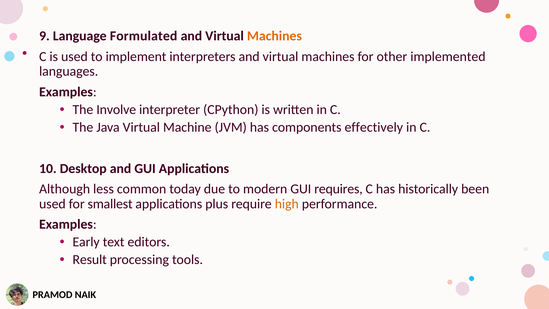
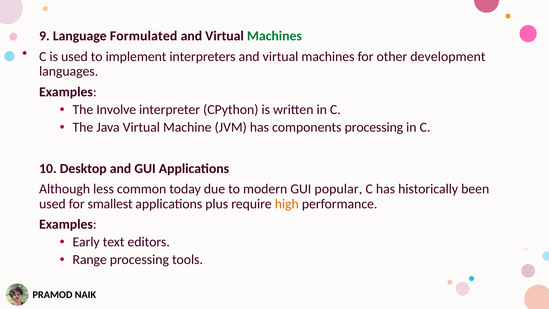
Machines colour: orange -> green (274, 36)
implemented: implemented -> development (448, 57)
components effectively: effectively -> processing (374, 127)
requires: requires -> popular (338, 189)
Result: Result -> Range (90, 260)
